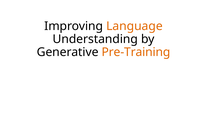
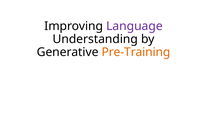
Language colour: orange -> purple (134, 26)
